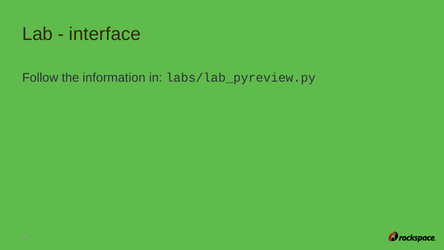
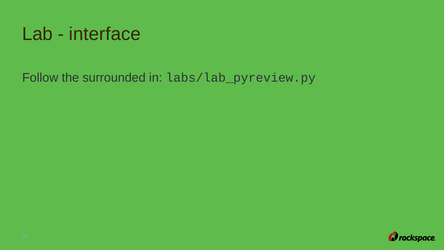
information: information -> surrounded (114, 78)
